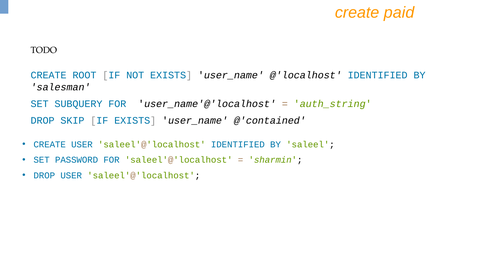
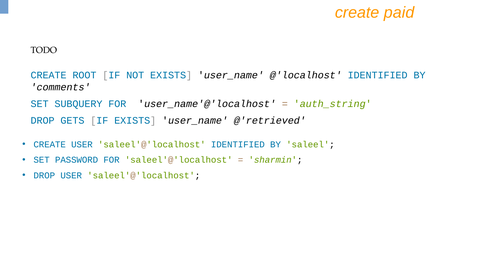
salesman: salesman -> comments (61, 87)
SKIP: SKIP -> GETS (72, 121)
@'contained: @'contained -> @'retrieved (270, 121)
